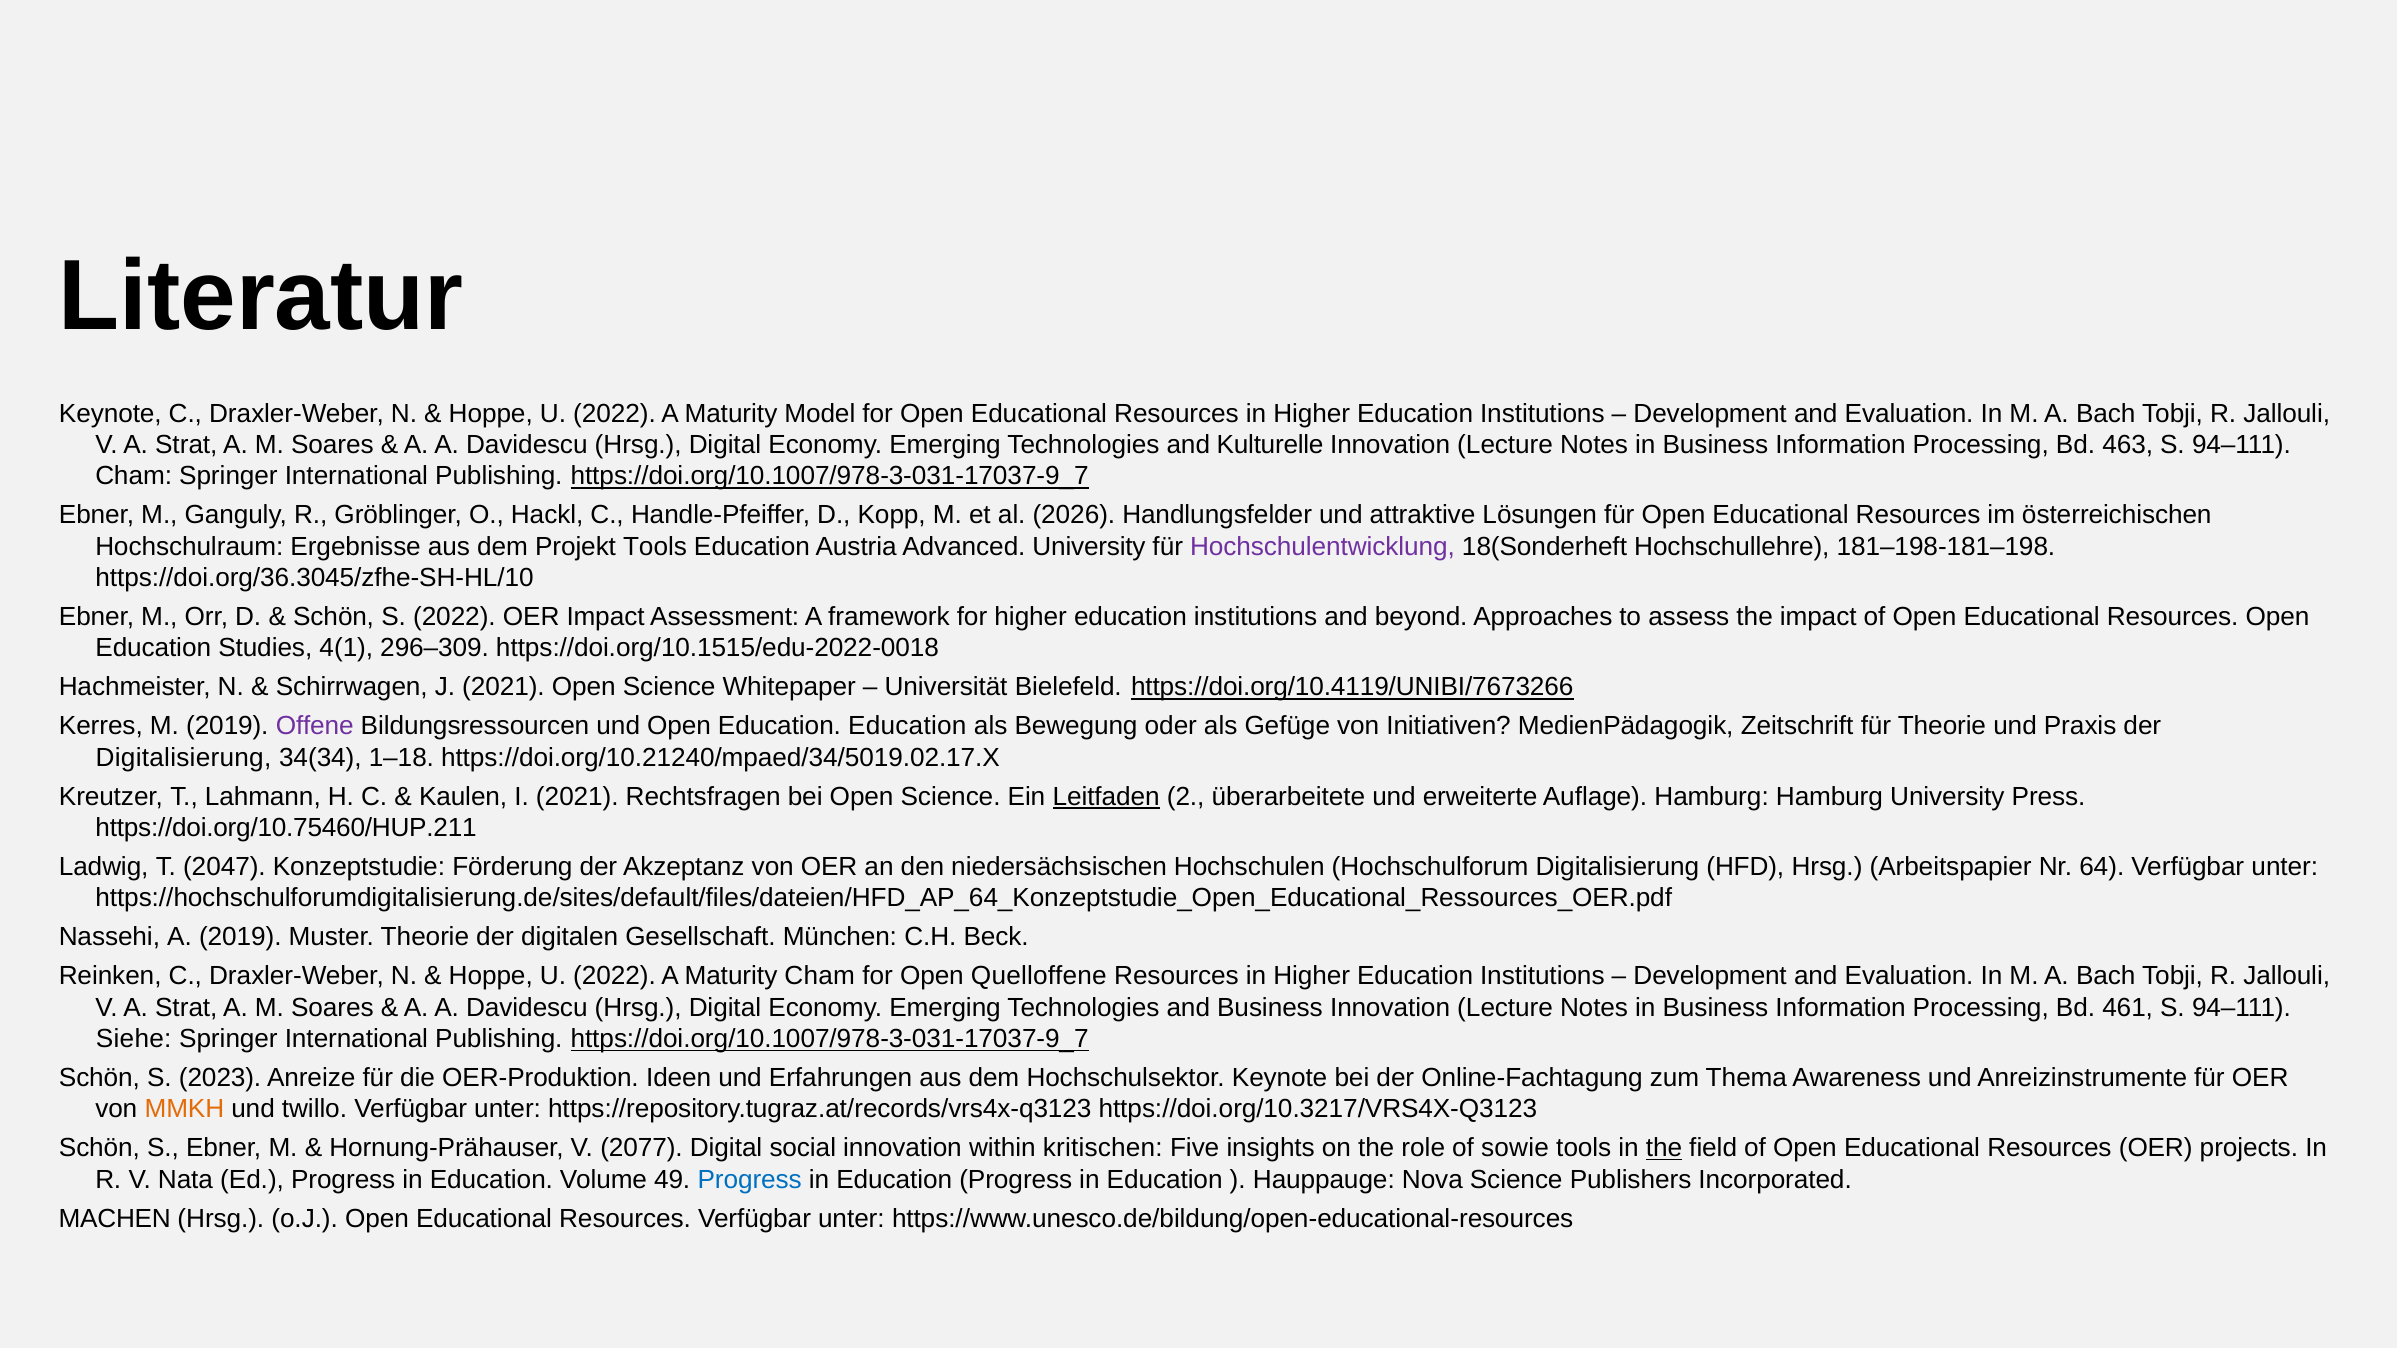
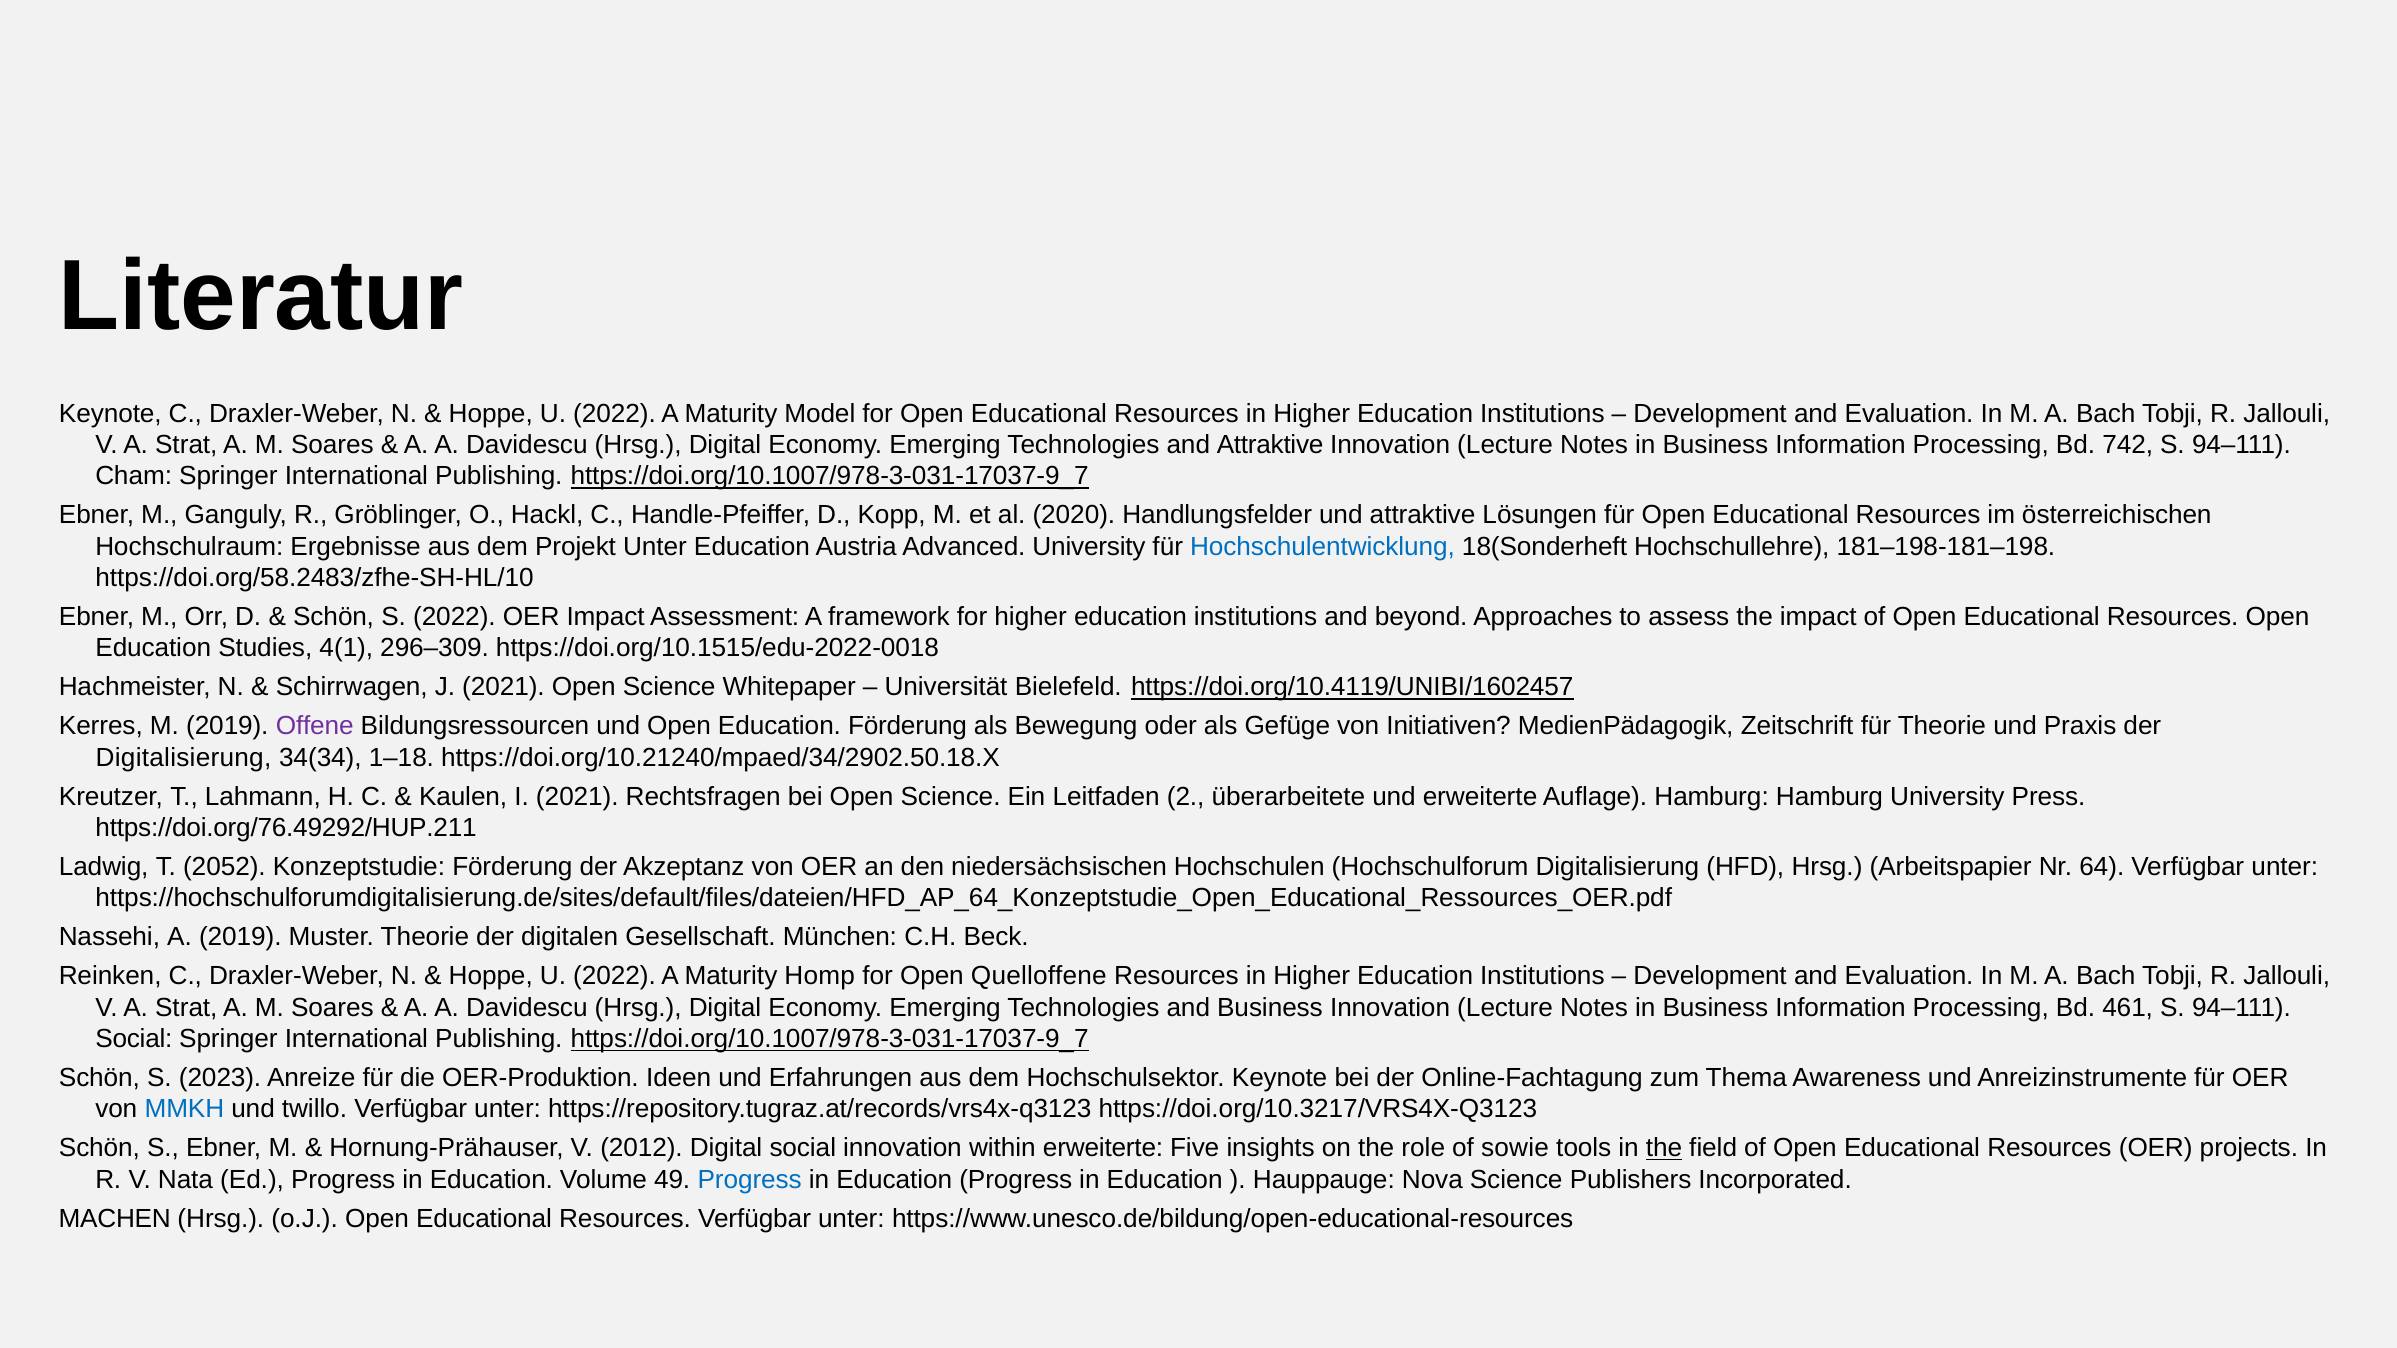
and Kulturelle: Kulturelle -> Attraktive (1270, 445)
463: 463 -> 742 (2128, 445)
2026: 2026 -> 2020 (1074, 515)
Projekt Tools: Tools -> Unter (655, 547)
Hochschulentwicklung colour: purple -> blue (1323, 547)
https://doi.org/36.3045/zfhe-SH-HL/10: https://doi.org/36.3045/zfhe-SH-HL/10 -> https://doi.org/58.2483/zfhe-SH-HL/10 (315, 578)
https://doi.org/10.4119/UNIBI/7673266: https://doi.org/10.4119/UNIBI/7673266 -> https://doi.org/10.4119/UNIBI/1602457 (1352, 687)
Education Education: Education -> Förderung (908, 726)
https://doi.org/10.21240/mpaed/34/5019.02.17.X: https://doi.org/10.21240/mpaed/34/5019.02.17.X -> https://doi.org/10.21240/mpaed/34/2902.50.18.X (720, 758)
Leitfaden underline: present -> none (1106, 797)
https://doi.org/10.75460/HUP.211: https://doi.org/10.75460/HUP.211 -> https://doi.org/76.49292/HUP.211 (286, 828)
2047: 2047 -> 2052 (224, 867)
Maturity Cham: Cham -> Homp (820, 976)
Siehe: Siehe -> Social (134, 1039)
MMKH colour: orange -> blue (184, 1109)
2077: 2077 -> 2012 (642, 1148)
within kritischen: kritischen -> erweiterte (1103, 1148)
